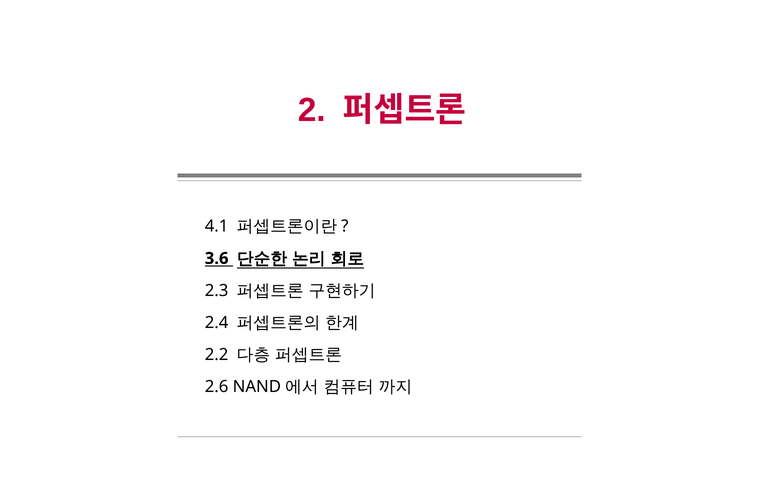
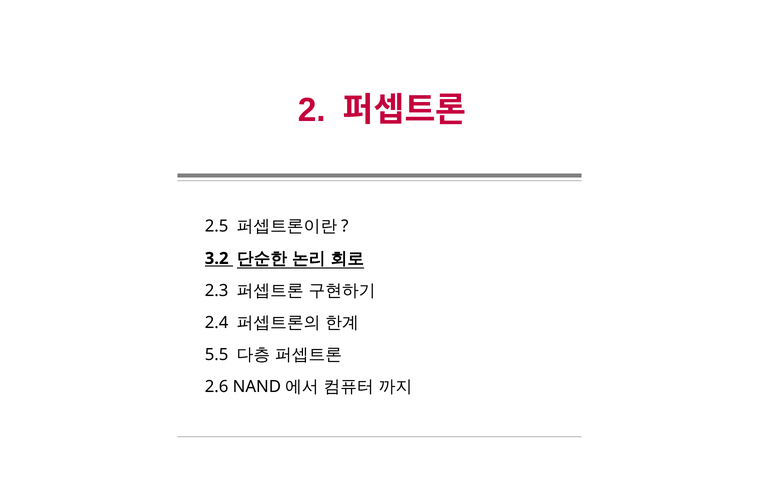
4.1: 4.1 -> 2.5 (217, 226)
3.6: 3.6 -> 3.2 (217, 258)
2.2: 2.2 -> 5.5 (217, 354)
